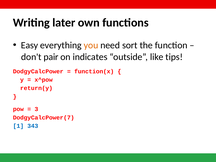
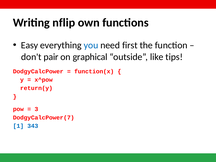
later: later -> nflip (64, 23)
you colour: orange -> blue (91, 45)
sort: sort -> first (130, 45)
indicates: indicates -> graphical (90, 57)
